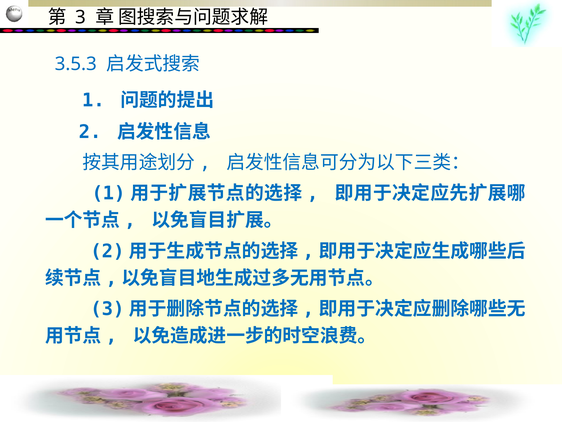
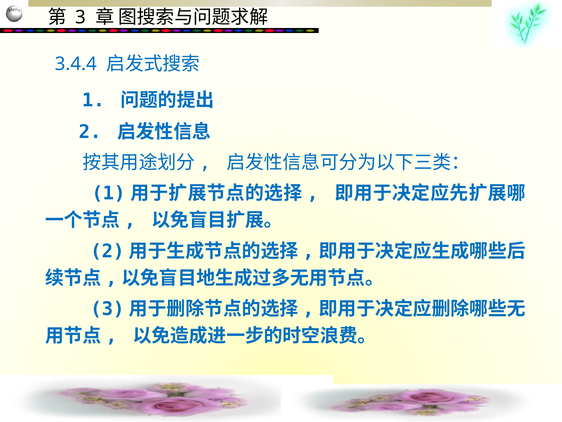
3.5.3: 3.5.3 -> 3.4.4 (76, 64)
